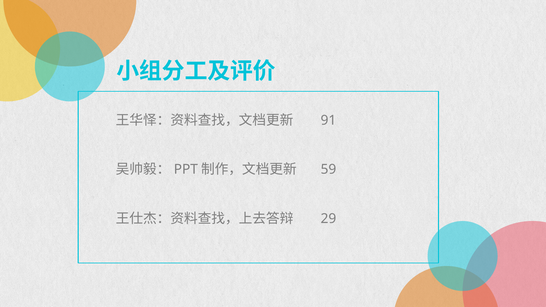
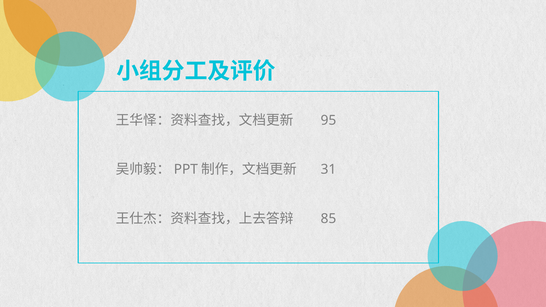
91: 91 -> 95 (328, 120)
59: 59 -> 31 (328, 170)
29: 29 -> 85 (328, 219)
